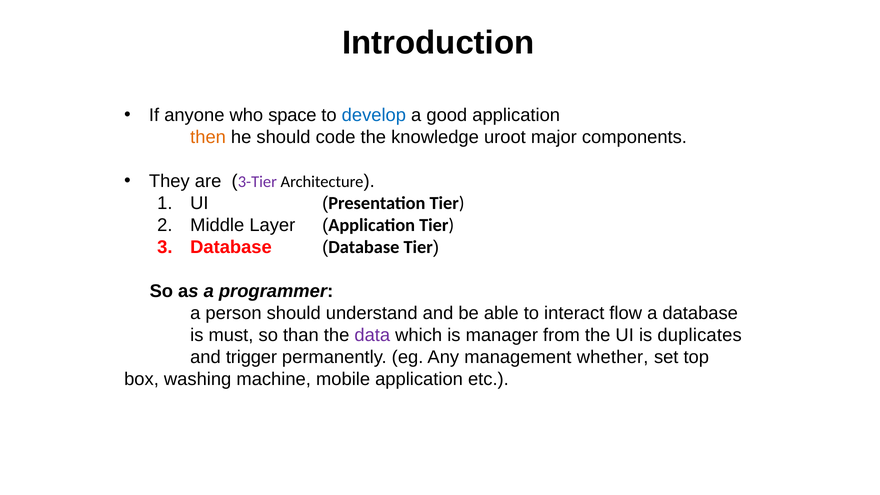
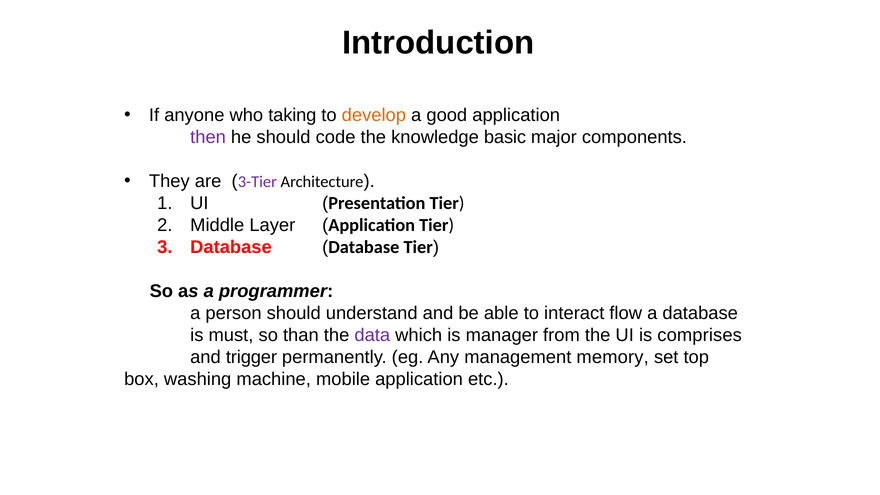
space: space -> taking (292, 115)
develop colour: blue -> orange (374, 115)
then colour: orange -> purple (208, 137)
uroot: uroot -> basic (505, 137)
duplicates: duplicates -> comprises (700, 335)
whether: whether -> memory (613, 357)
